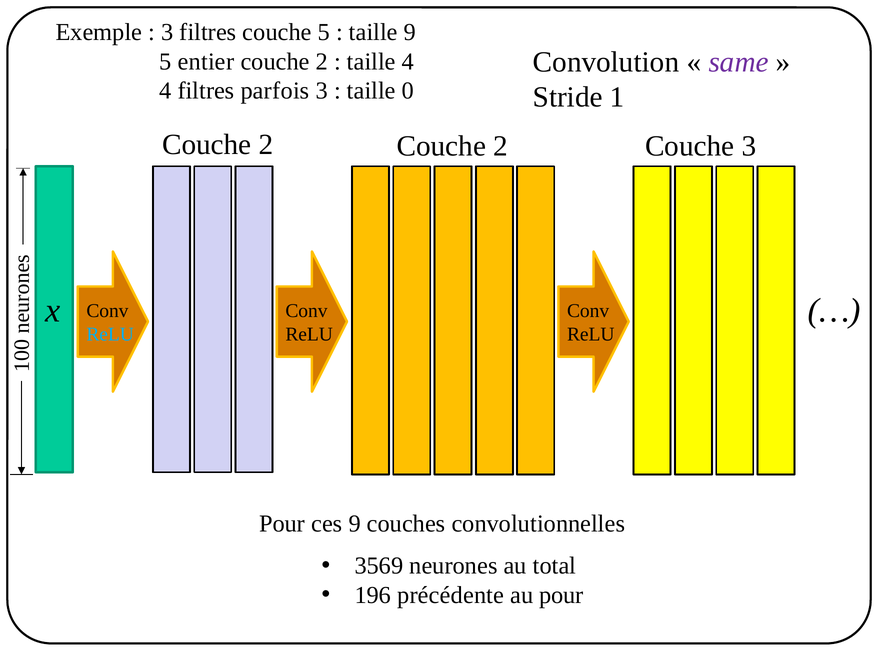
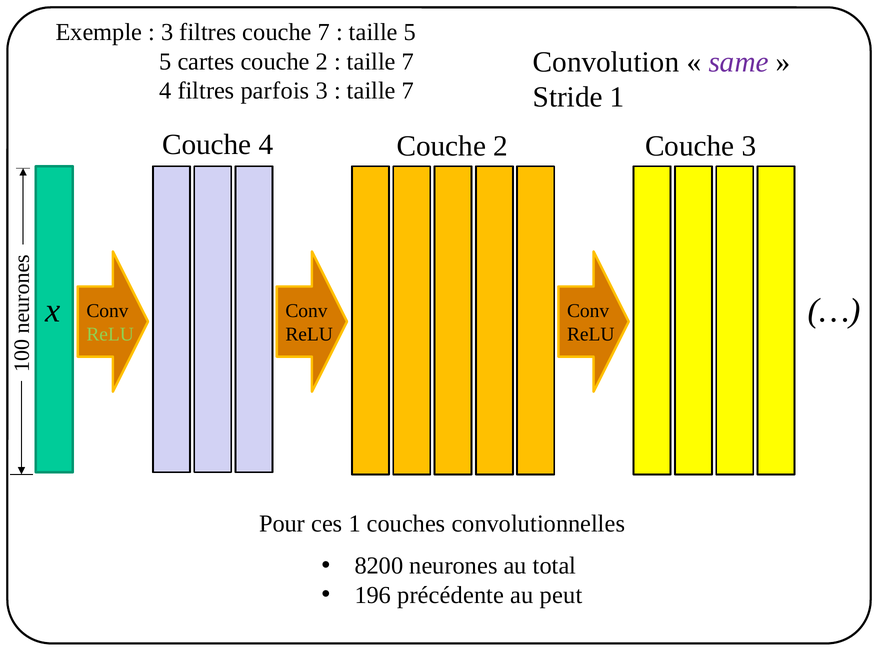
couche 5: 5 -> 7 (324, 32)
taille 9: 9 -> 5 (410, 32)
entier: entier -> cartes (206, 62)
4: 4 -> 7 (408, 62)
0: 0 -> 7 (408, 91)
2: 2 -> 4 (266, 145)
ReLU colour: light blue -> light green (110, 335)
ces 9: 9 -> 1 (355, 524)
3569: 3569 -> 8200 (379, 566)
au pour: pour -> peut (561, 596)
